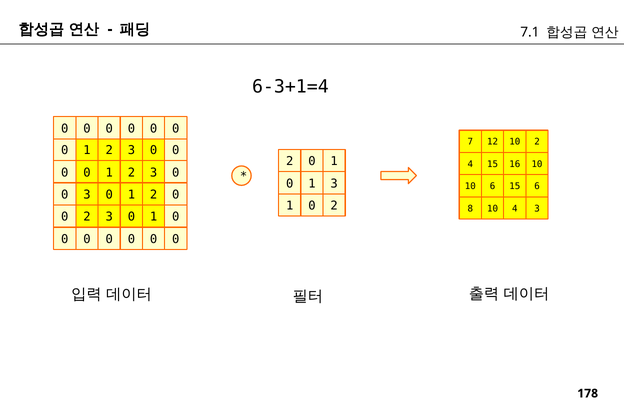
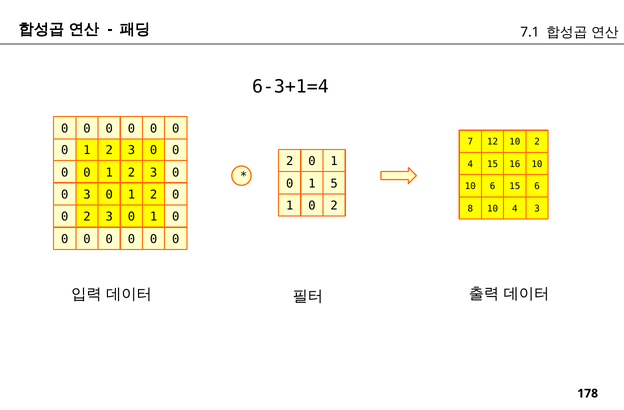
1 3: 3 -> 5 (334, 184)
